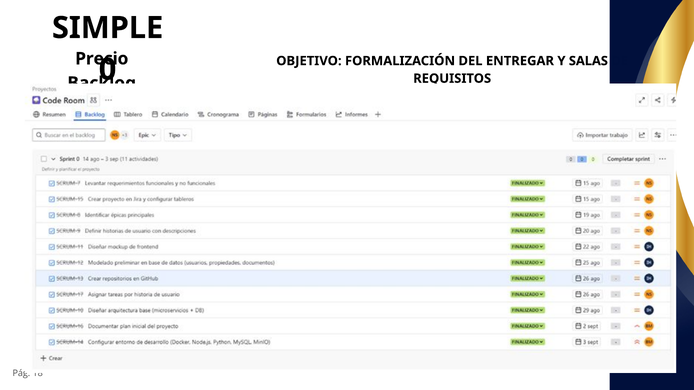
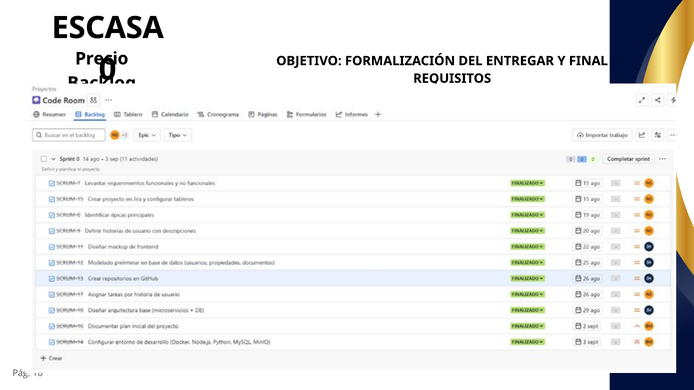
SIMPLE: SIMPLE -> ESCASA (108, 28)
SALAS: SALAS -> FINAL (588, 61)
